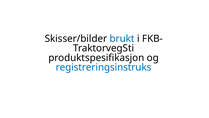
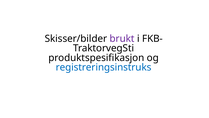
brukt colour: blue -> purple (122, 39)
